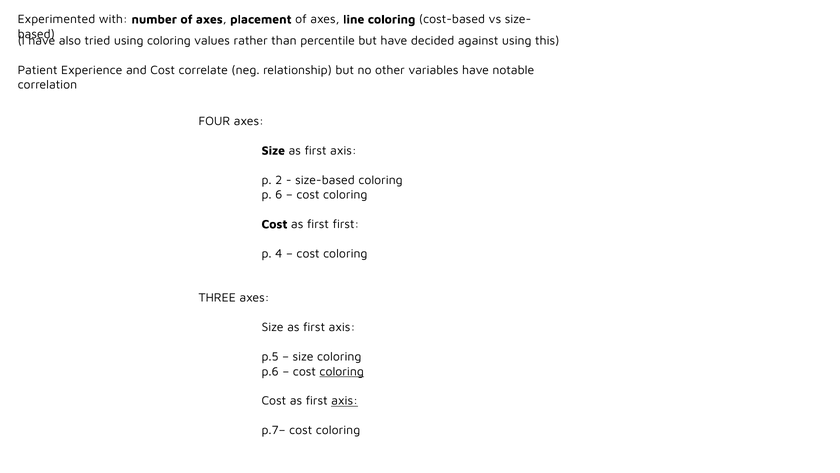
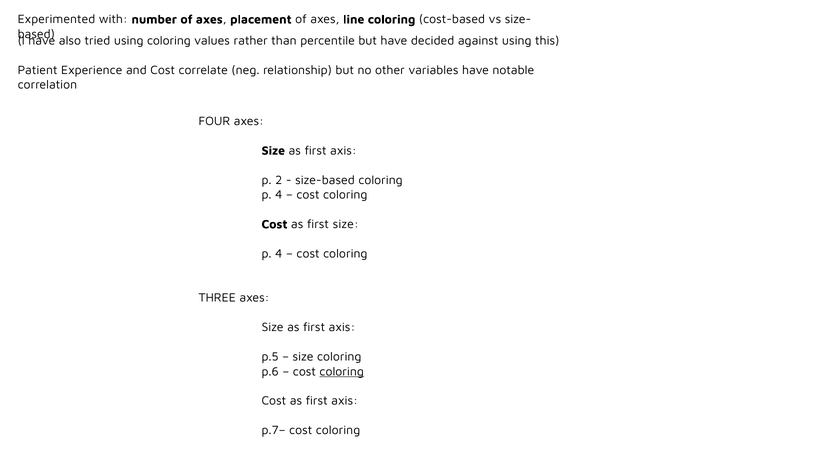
6: 6 -> 4 (279, 195)
first first: first -> size (346, 224)
axis underline: present -> none (345, 401)
